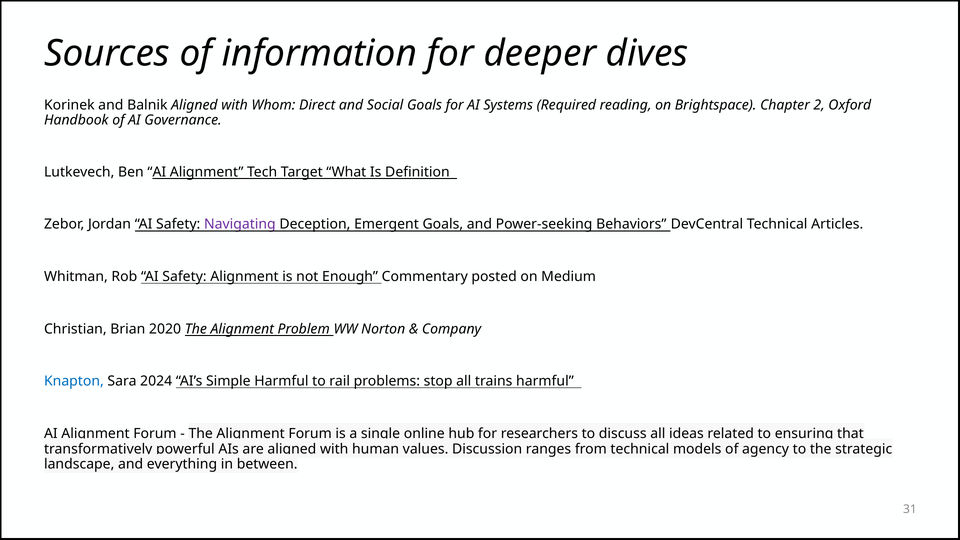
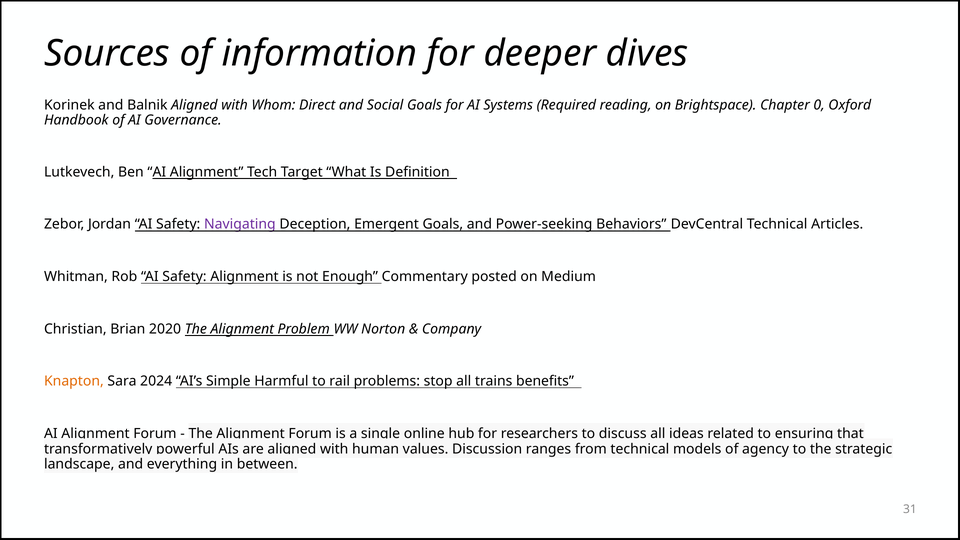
2: 2 -> 0 (819, 105)
Knapton colour: blue -> orange (74, 381)
trains harmful: harmful -> benefits (545, 381)
